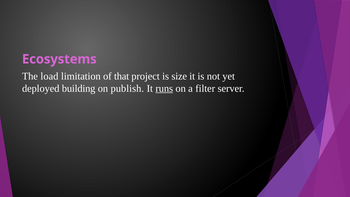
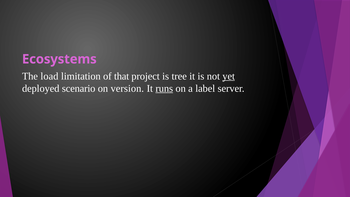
size: size -> tree (179, 76)
yet underline: none -> present (229, 76)
building: building -> scenario (79, 88)
publish: publish -> version (127, 88)
filter: filter -> label (205, 88)
